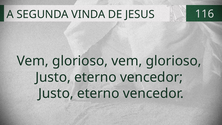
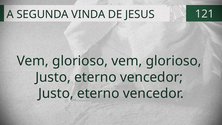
116: 116 -> 121 (205, 14)
